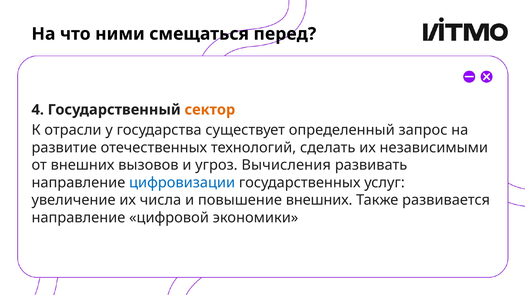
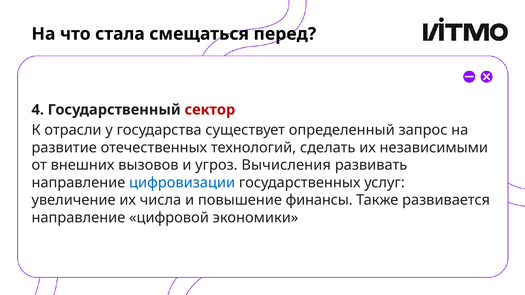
ними: ними -> стала (120, 34)
сектор colour: orange -> red (210, 110)
повышение внешних: внешних -> финансы (319, 200)
